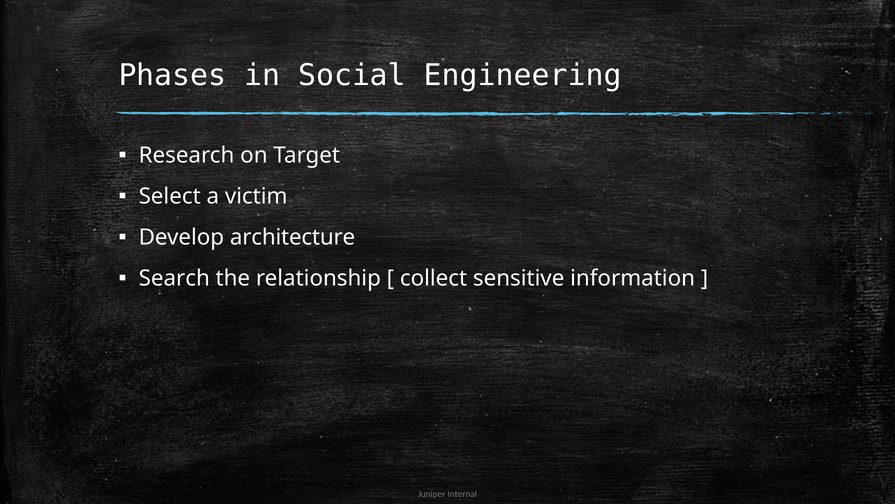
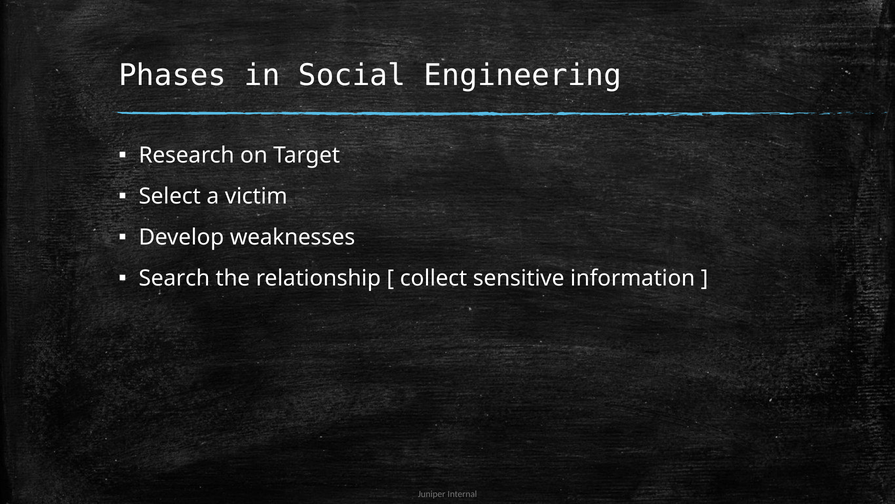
architecture: architecture -> weaknesses (293, 237)
